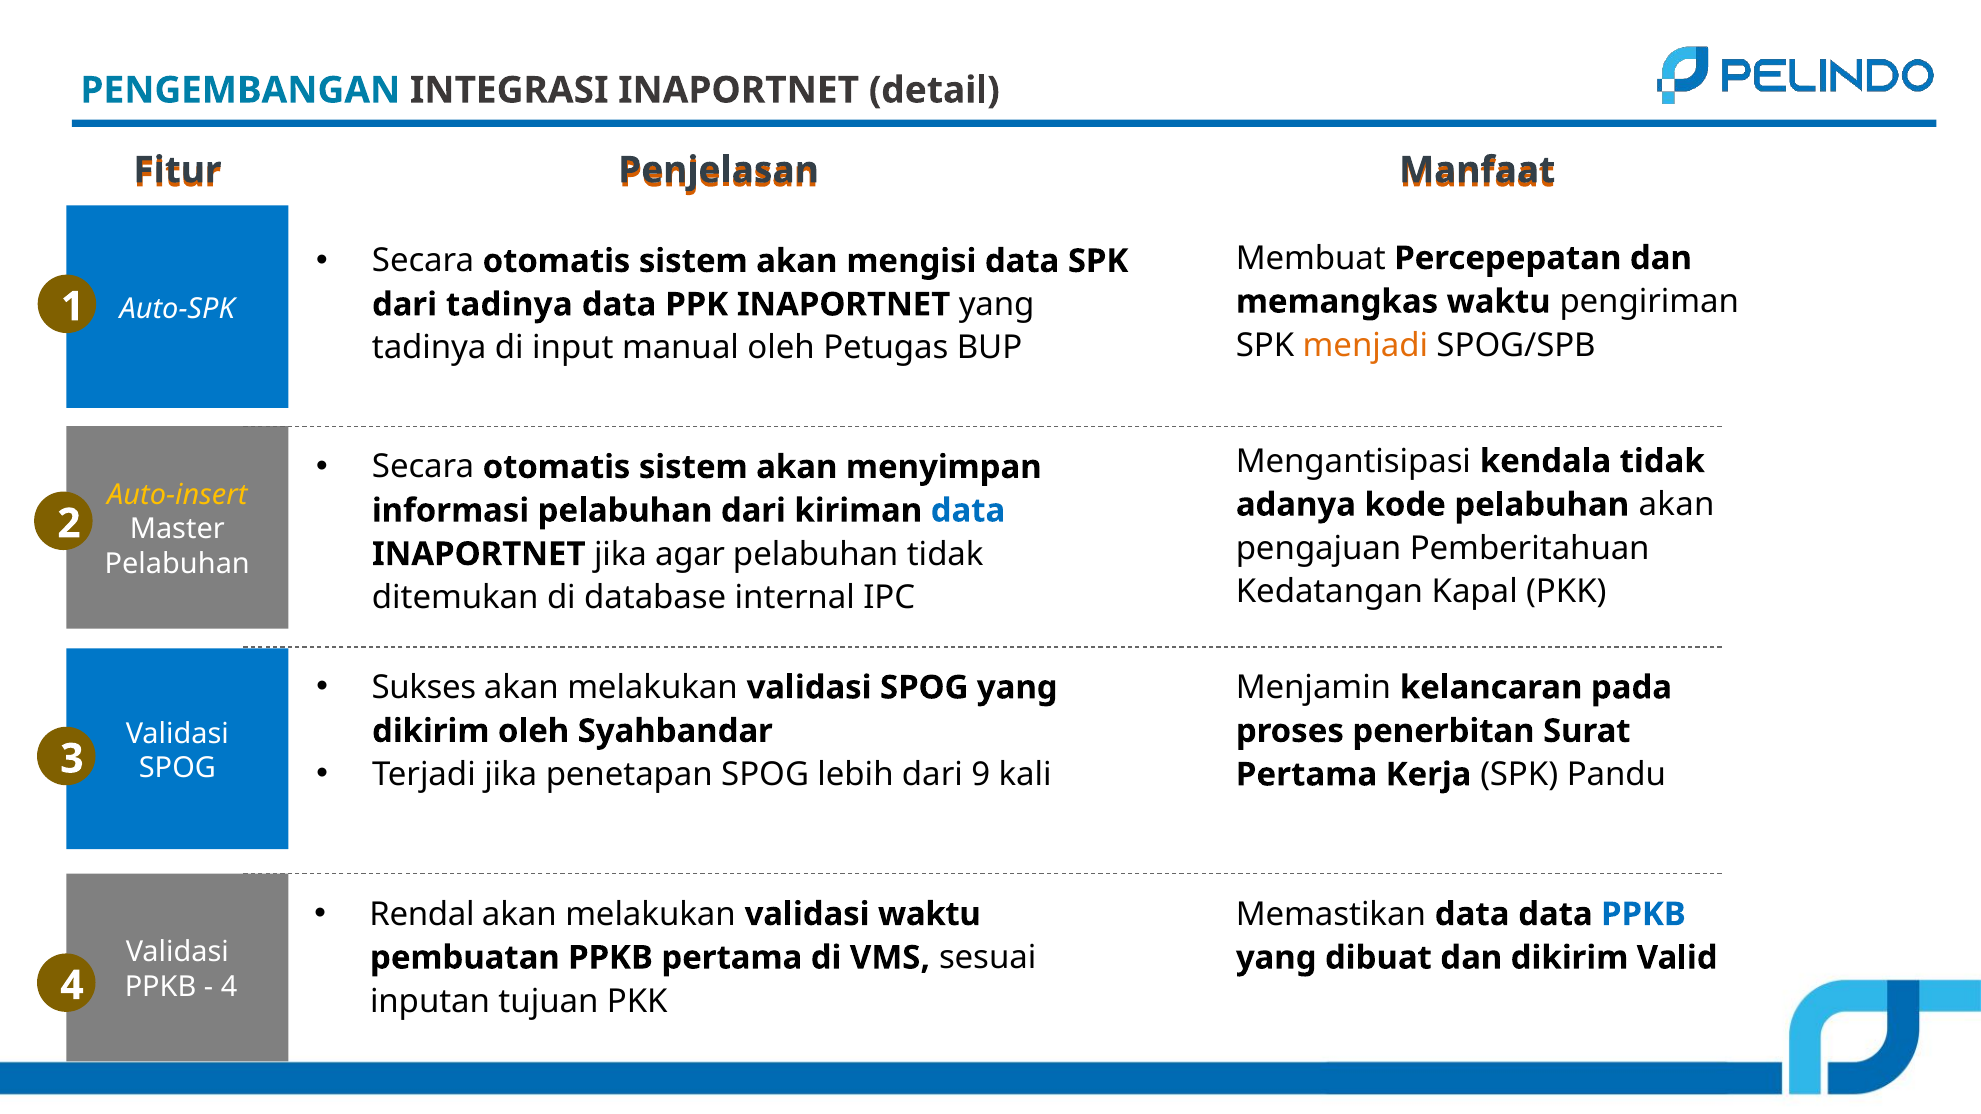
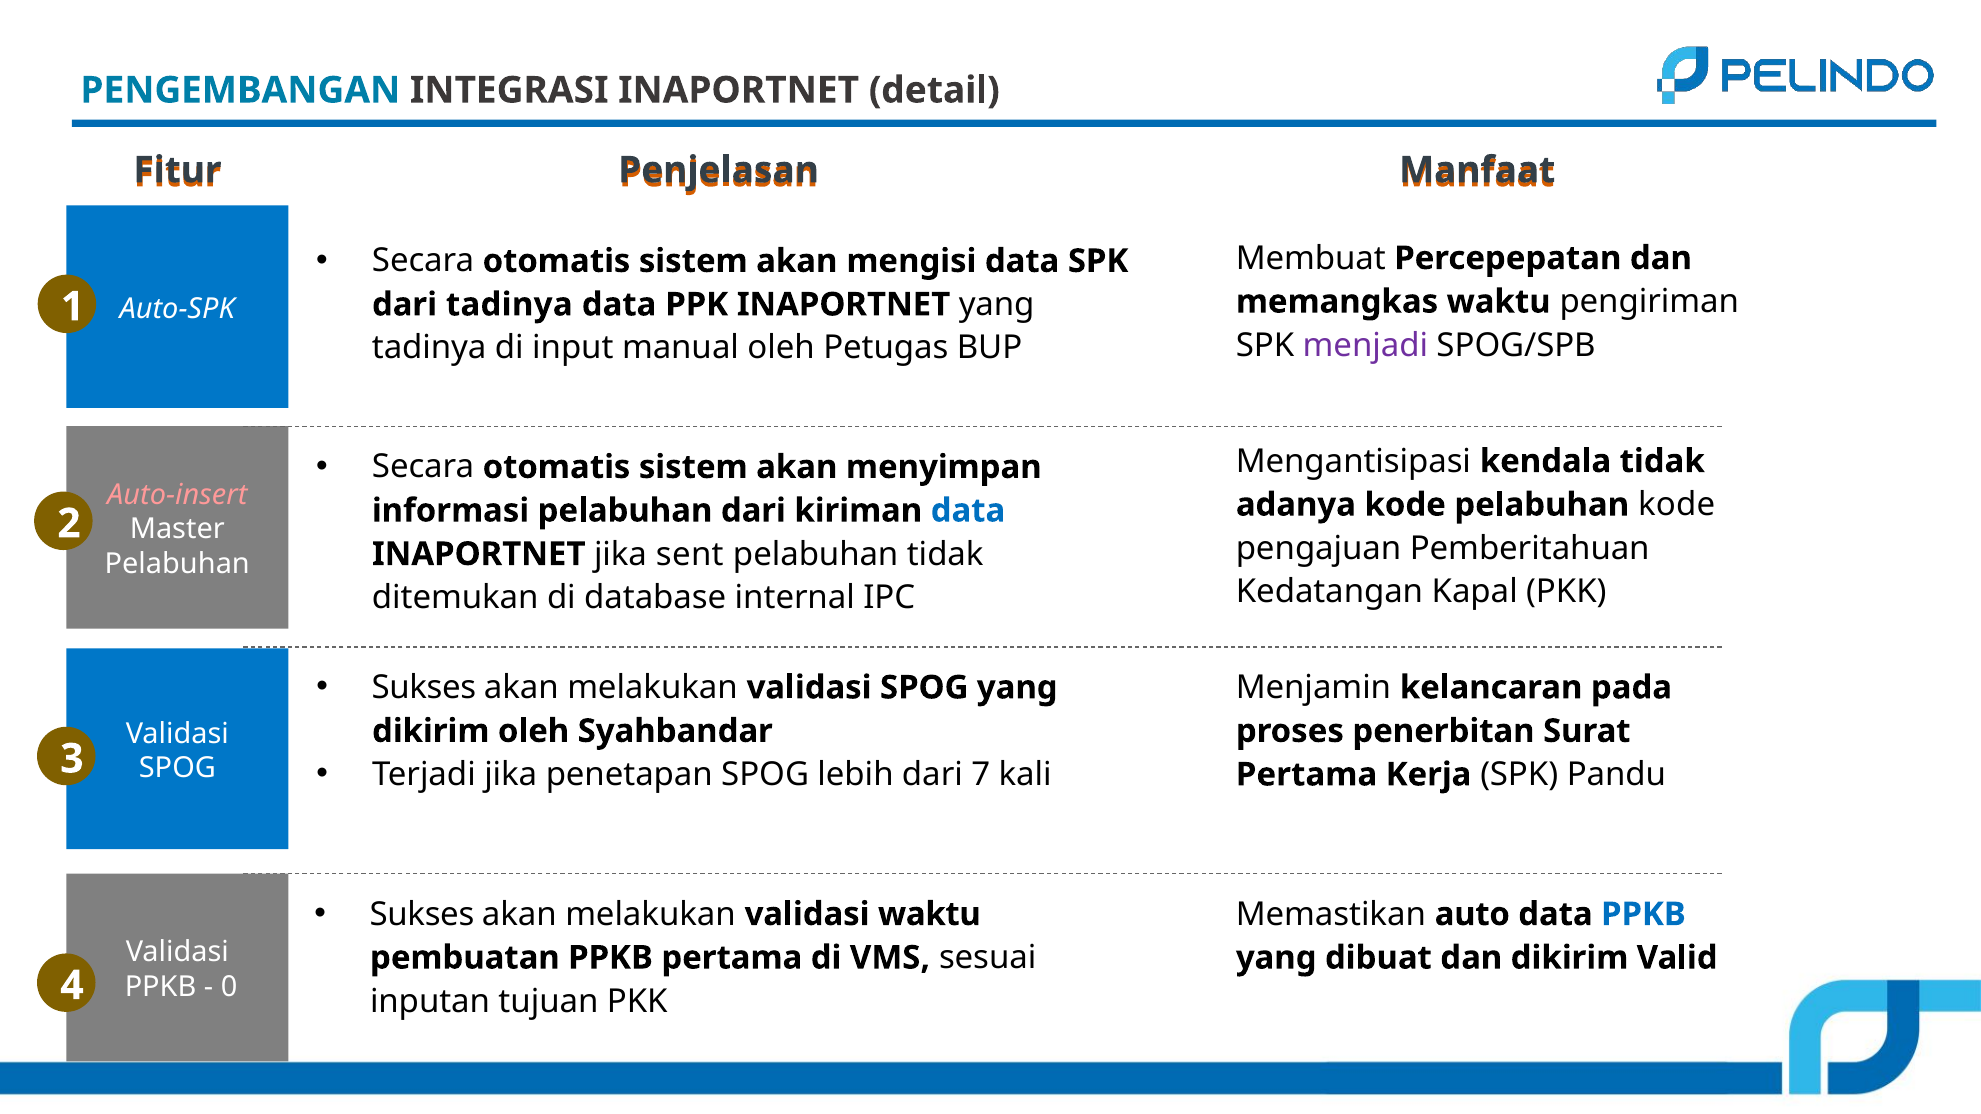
menjadi colour: orange -> purple (1365, 345)
Auto-insert colour: yellow -> pink (177, 495)
pelabuhan akan: akan -> kode (1677, 505)
agar: agar -> sent (690, 554)
9: 9 -> 7 (981, 775)
Rendal: Rendal -> Sukses (422, 914)
Memastikan data: data -> auto (1472, 914)
4: 4 -> 0 (229, 987)
